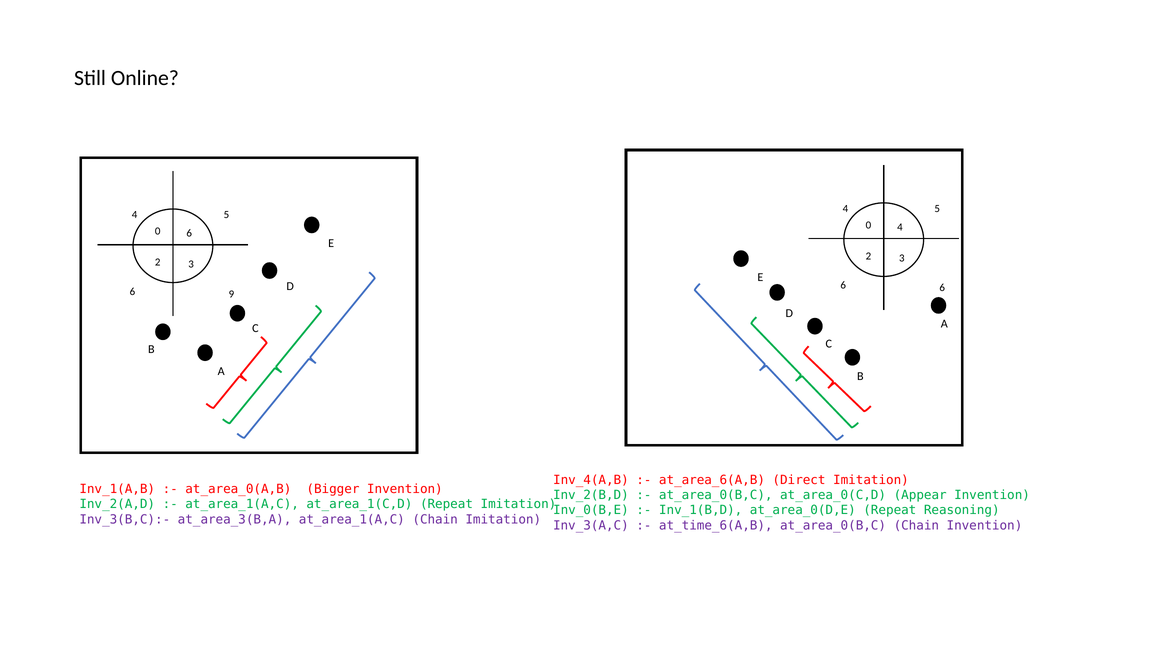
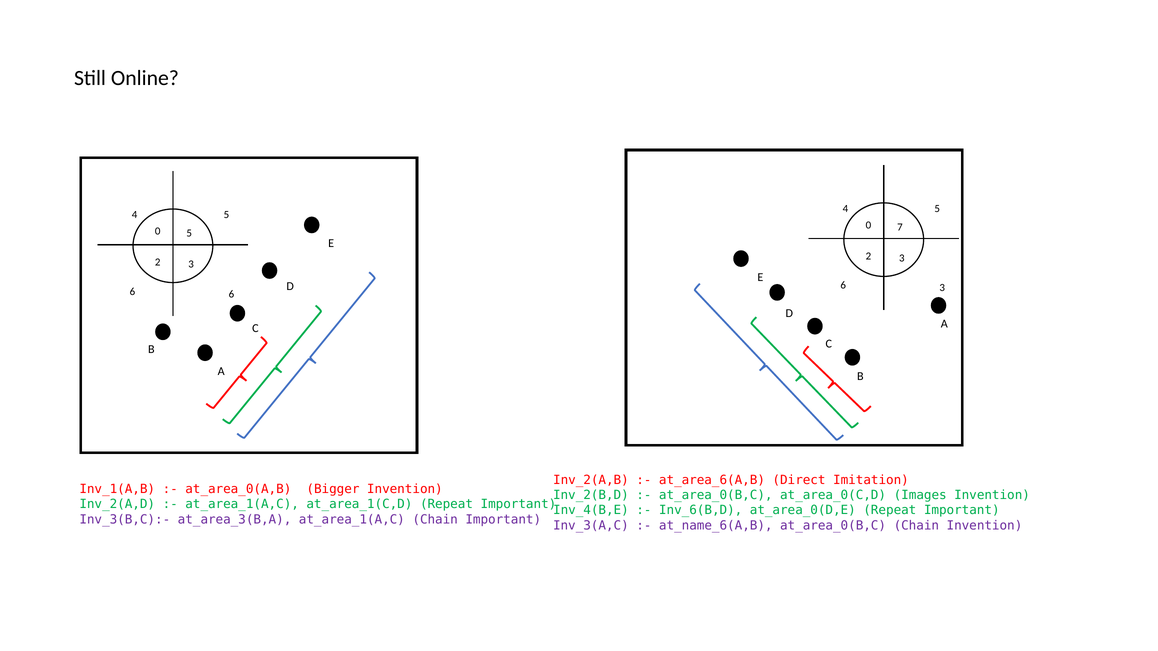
0 4: 4 -> 7 (900, 227)
0 6: 6 -> 5 (189, 233)
6 6: 6 -> 3 (942, 288)
6 9: 9 -> 6 (231, 294)
Inv_4(A,B: Inv_4(A,B -> Inv_2(A,B (591, 480)
Appear: Appear -> Images (920, 495)
at_area_1(C,D Repeat Imitation: Imitation -> Important (518, 504)
Inv_0(B,E: Inv_0(B,E -> Inv_4(B,E (591, 511)
Inv_1(B,D: Inv_1(B,D -> Inv_6(B,D (701, 511)
at_area_0(D,E Repeat Reasoning: Reasoning -> Important (962, 511)
Chain Imitation: Imitation -> Important (503, 520)
at_time_6(A,B: at_time_6(A,B -> at_name_6(A,B (716, 526)
